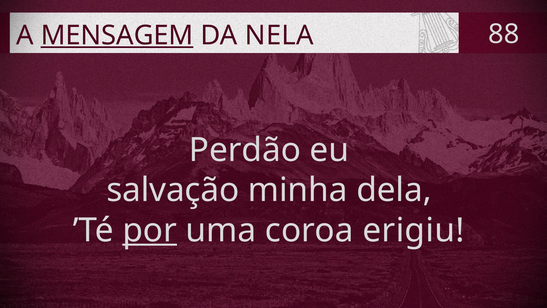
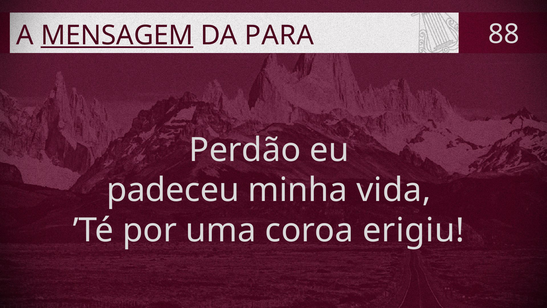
NELA: NELA -> PARA (279, 35)
salvação: salvação -> padeceu (173, 190)
dela: dela -> vida (394, 190)
por underline: present -> none (150, 230)
